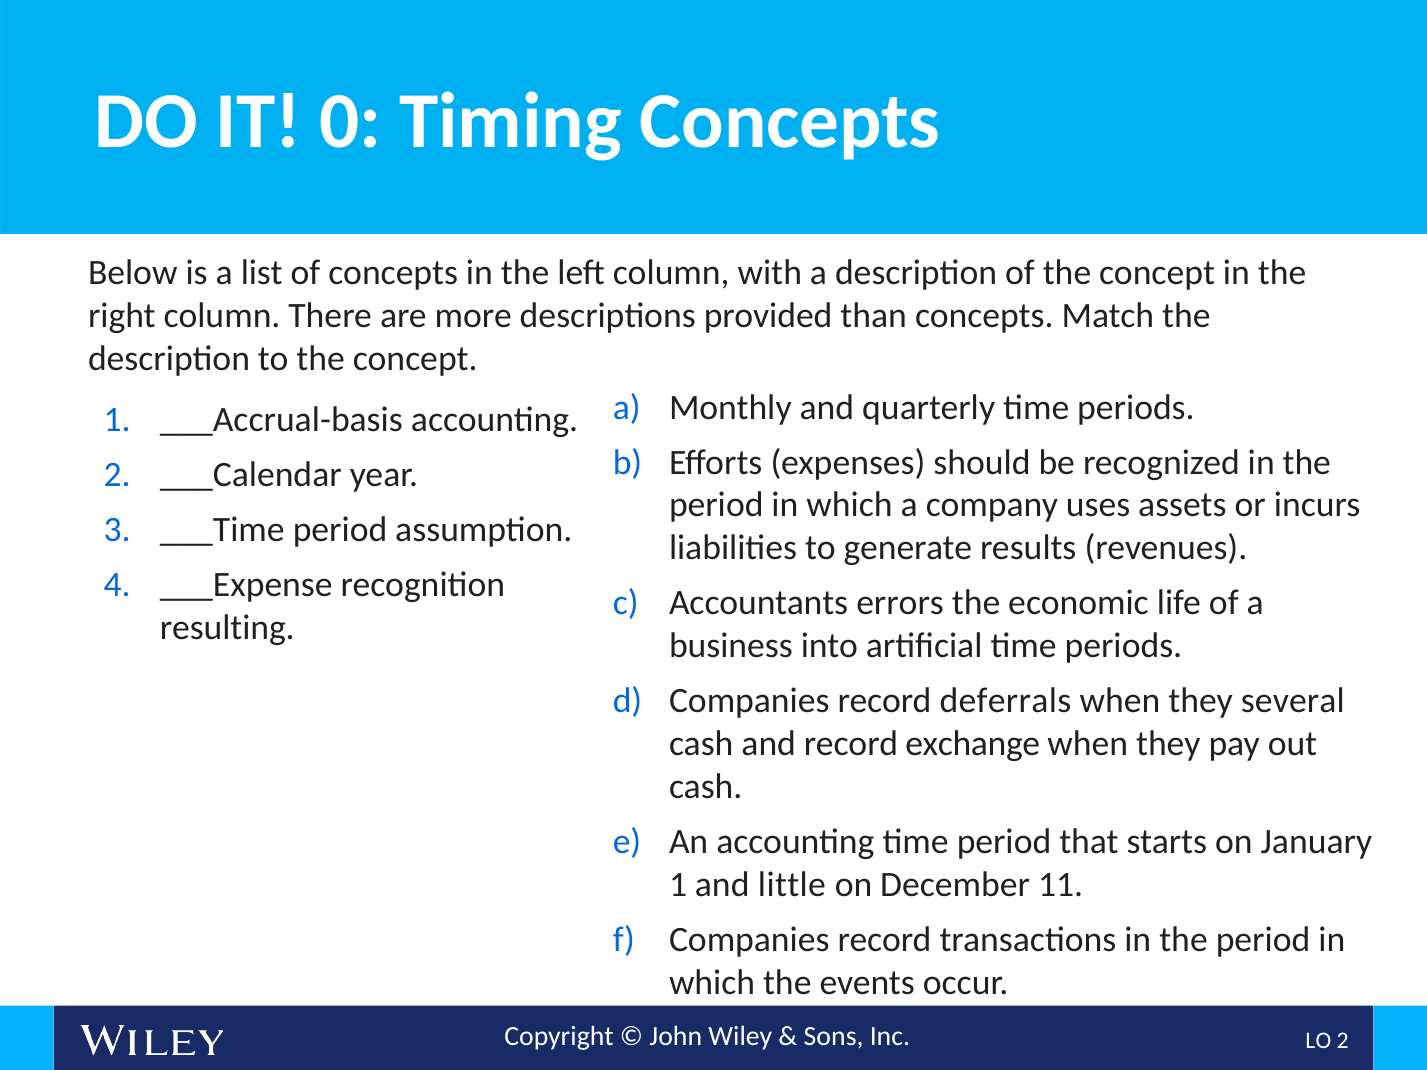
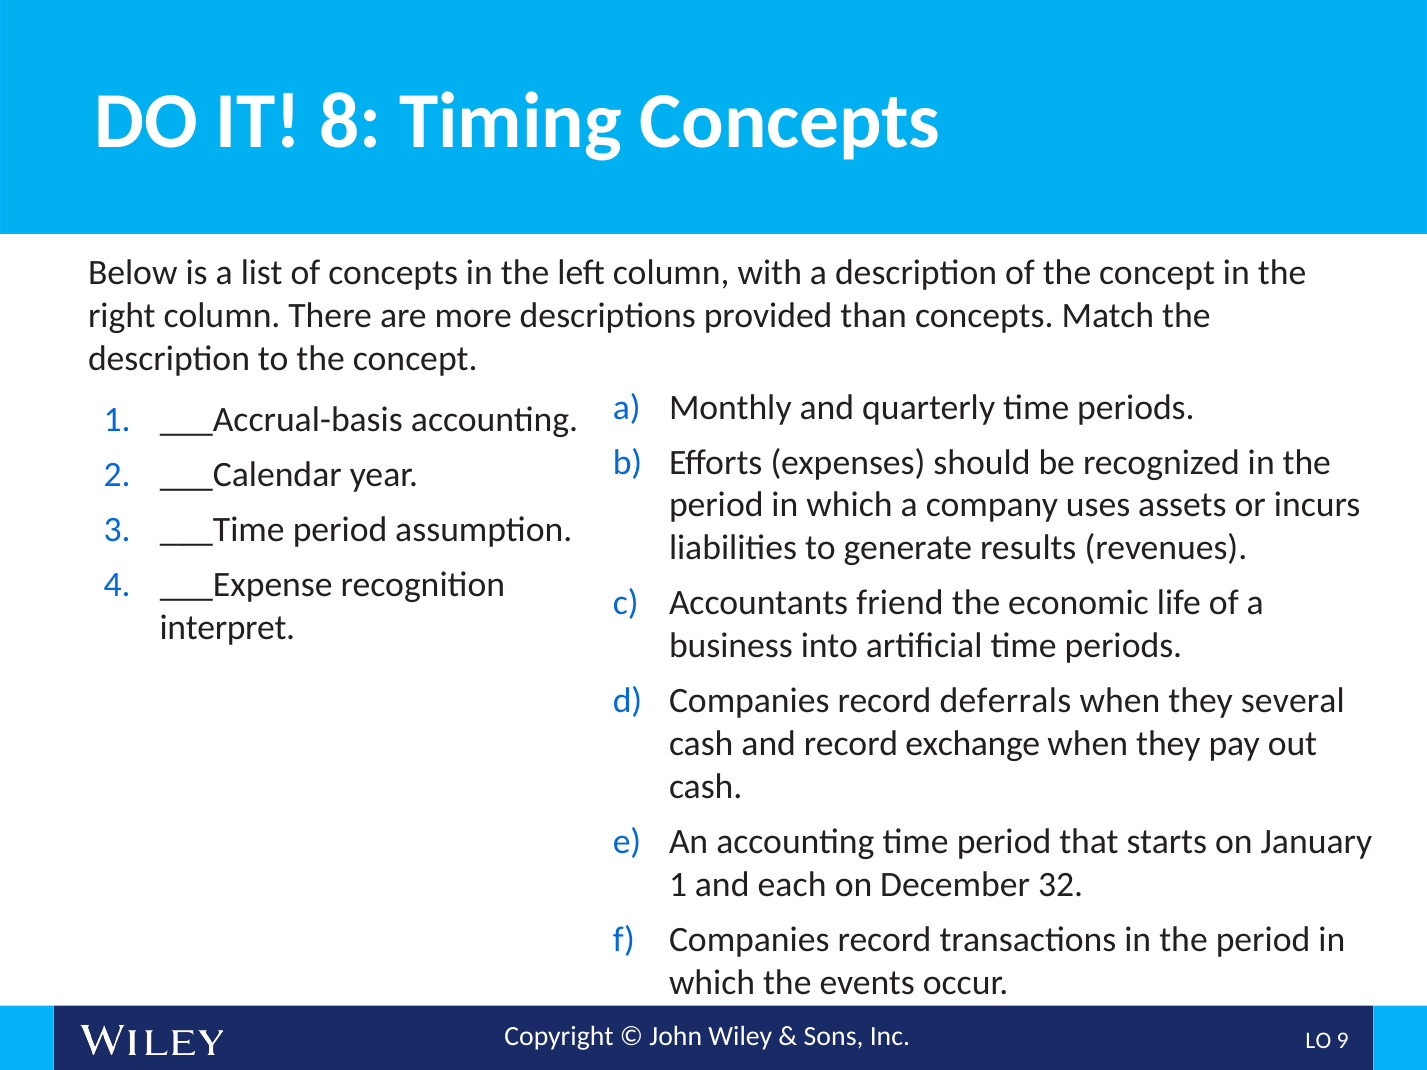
0: 0 -> 8 (350, 121)
errors: errors -> friend (900, 603)
resulting: resulting -> interpret (227, 628)
little: little -> each (792, 885)
11: 11 -> 32 (1061, 885)
O 2: 2 -> 9 (1343, 1041)
